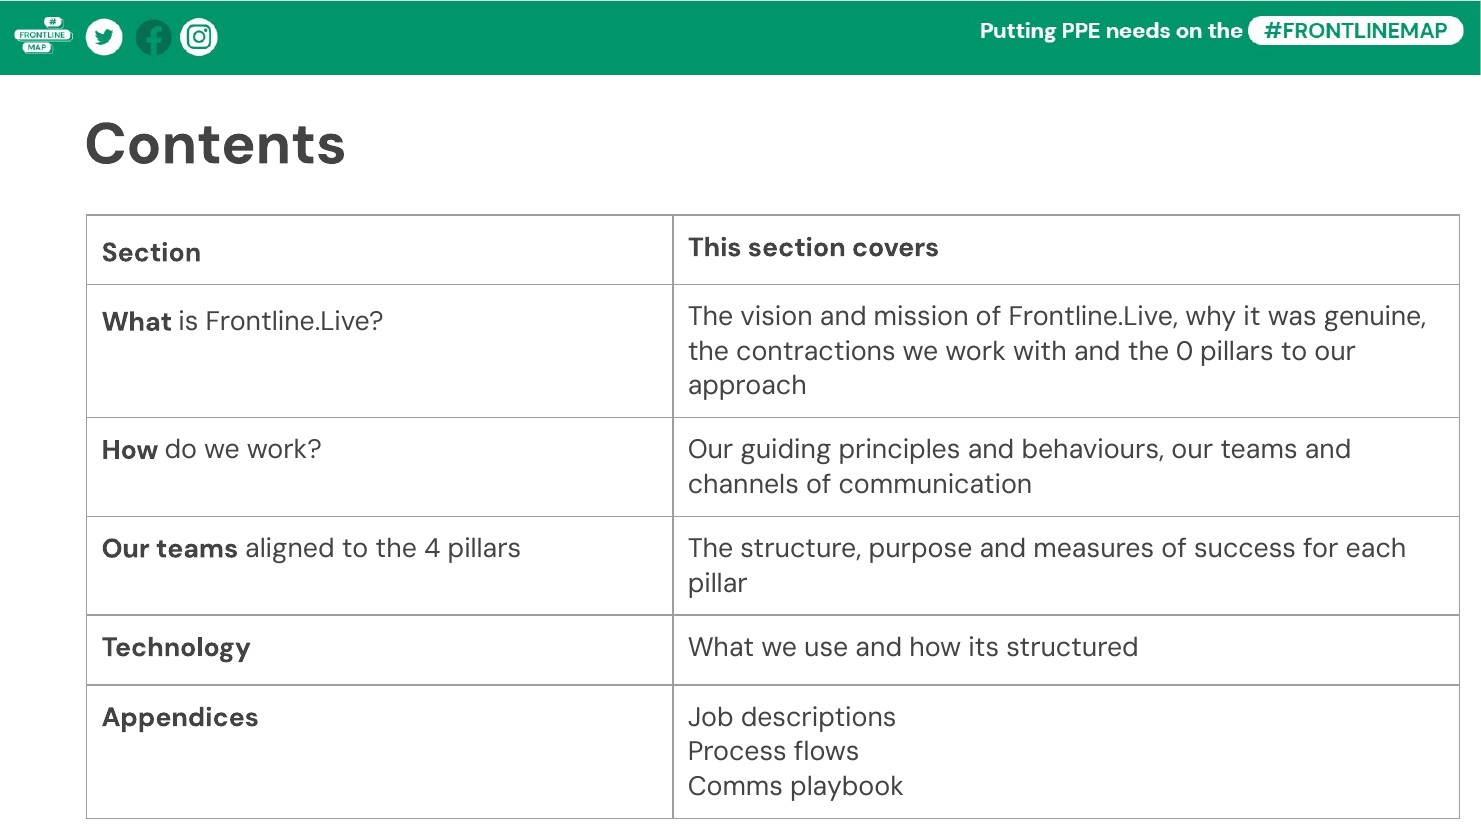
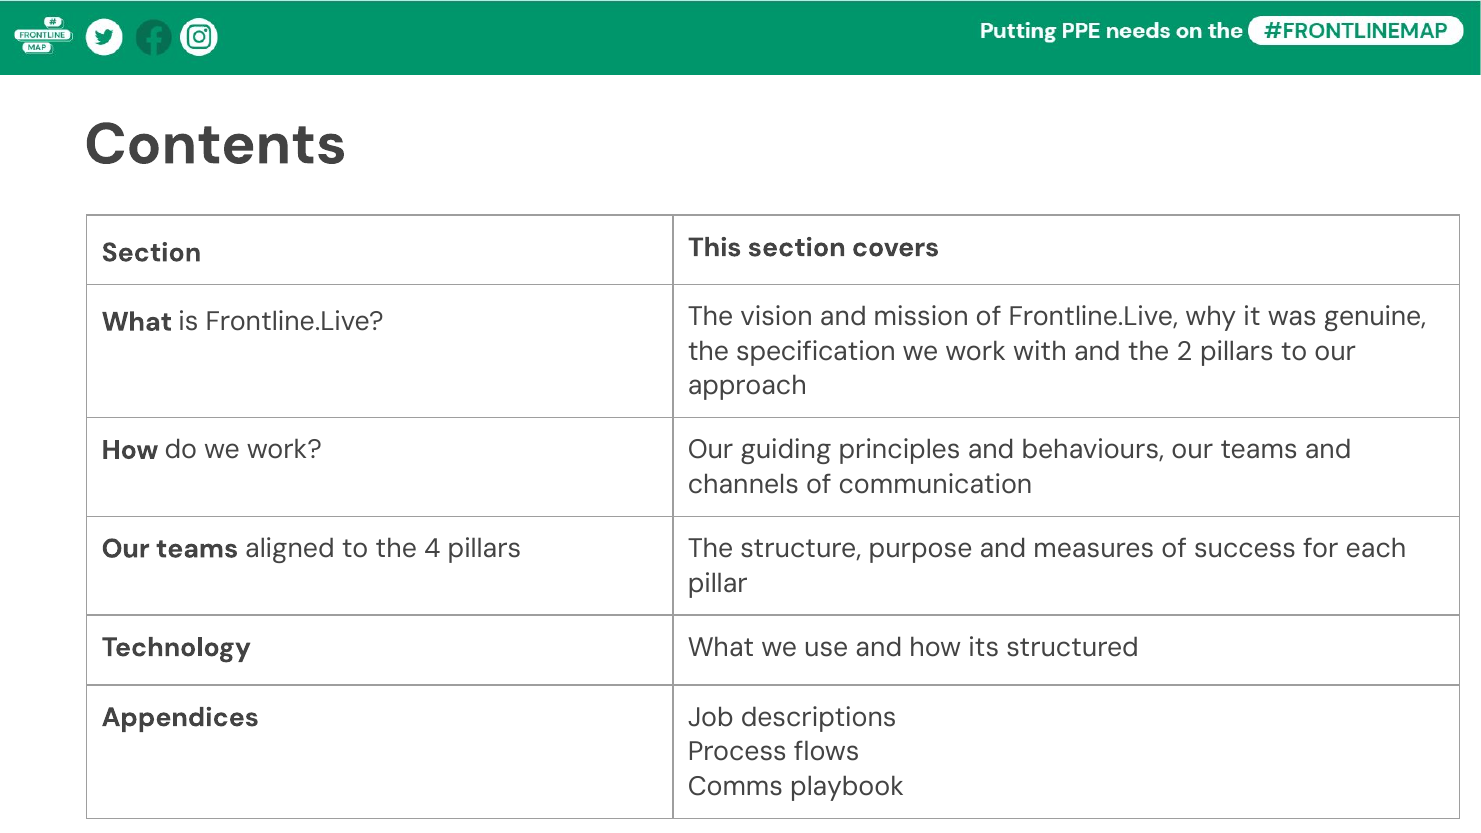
contractions: contractions -> specification (816, 351)
0: 0 -> 2 (1184, 351)
